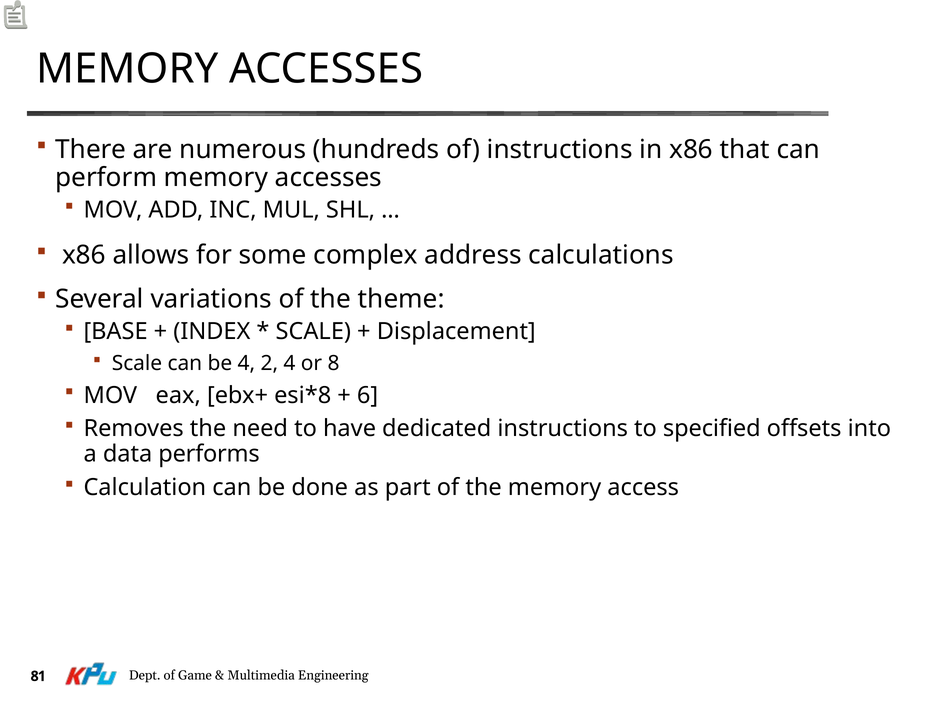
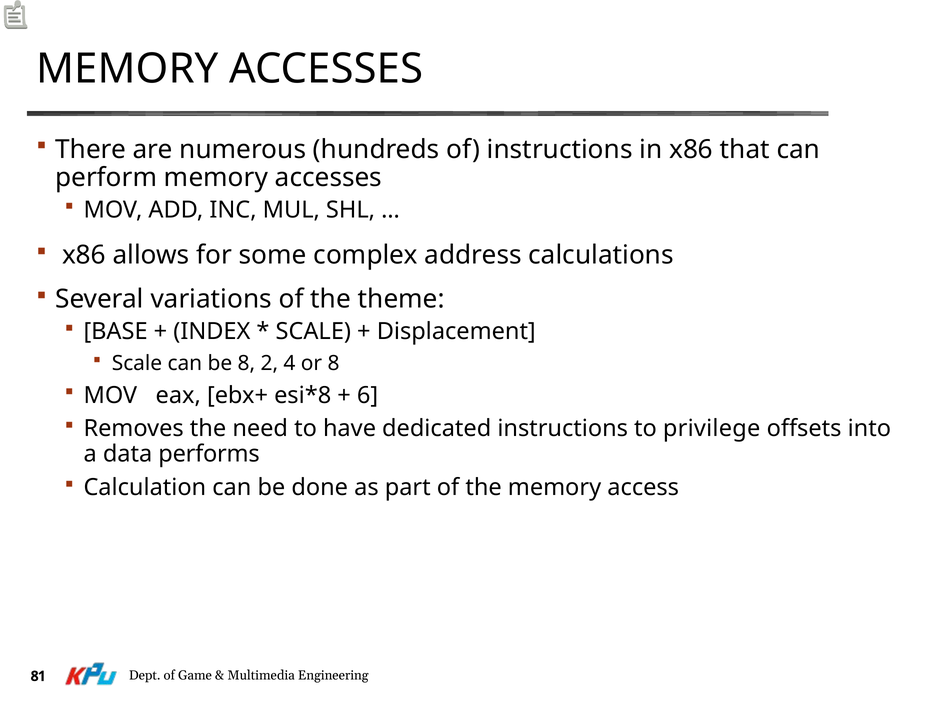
be 4: 4 -> 8 (246, 363)
specified: specified -> privilege (712, 428)
